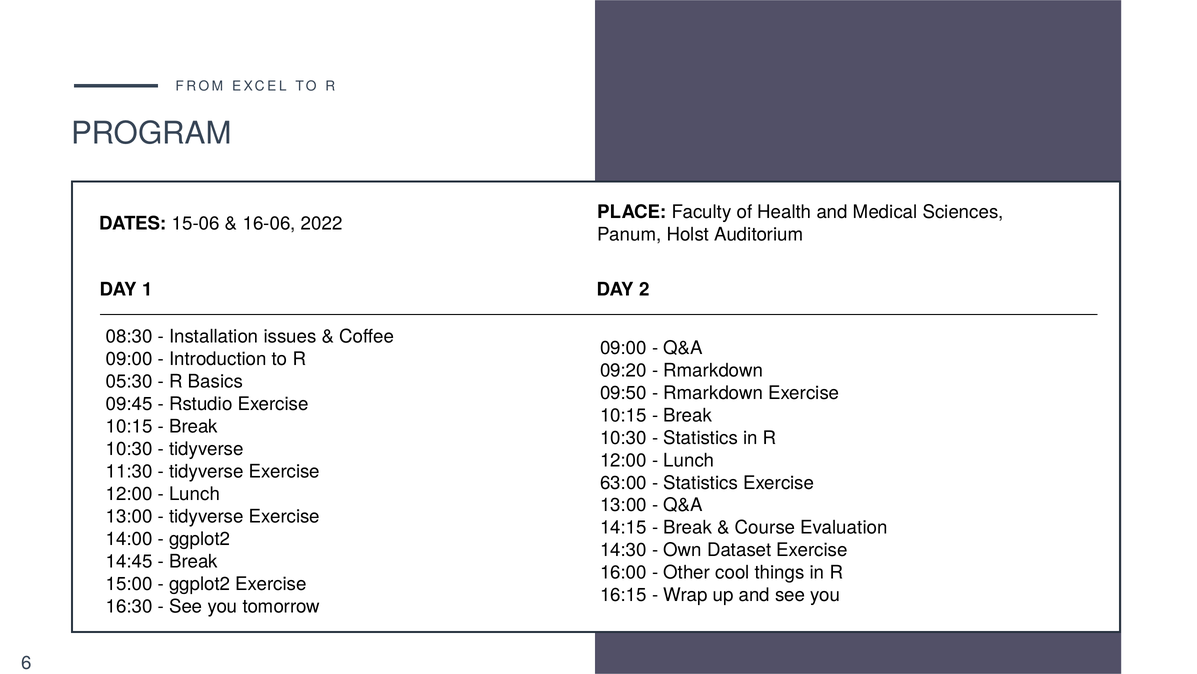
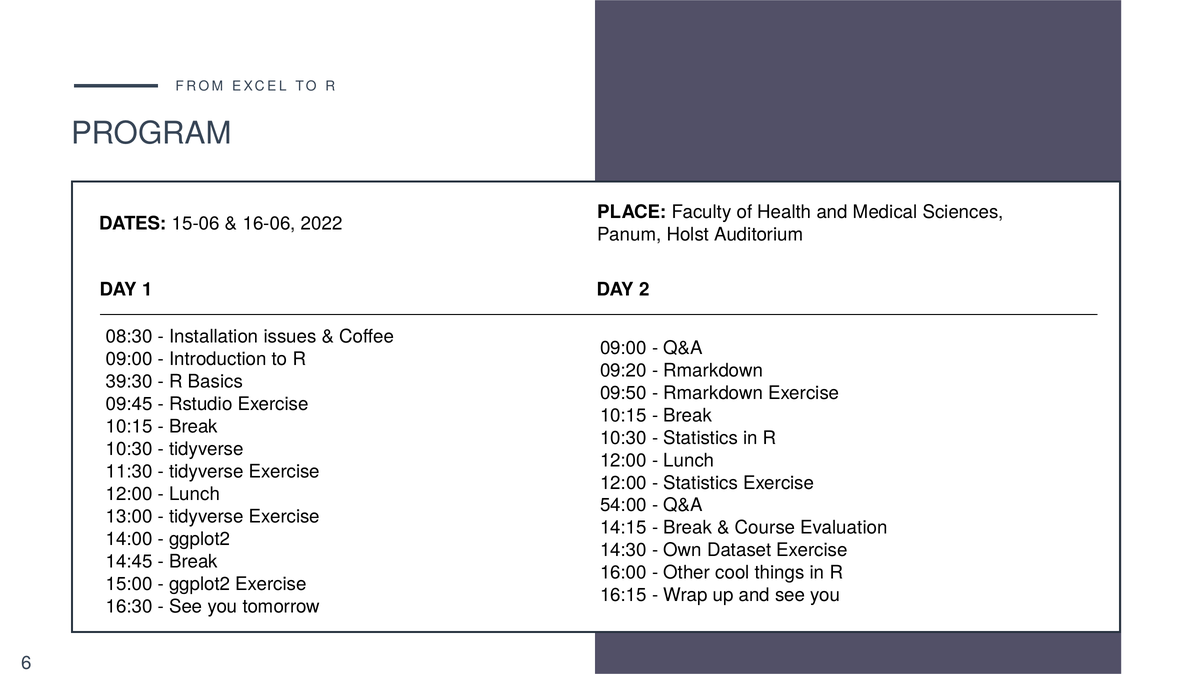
05:30: 05:30 -> 39:30 (129, 382)
63:00: 63:00 -> 12:00 (623, 483)
13:00: 13:00 -> 54:00 (623, 505)
